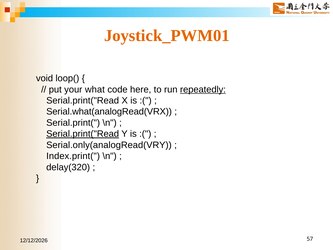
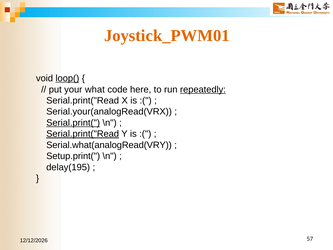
loop( underline: none -> present (67, 78)
Serial.what(analogRead(VRX: Serial.what(analogRead(VRX -> Serial.your(analogRead(VRX (109, 112)
Serial.print( underline: none -> present (73, 123)
Serial.only(analogRead(VRY: Serial.only(analogRead(VRY -> Serial.what(analogRead(VRY (109, 145)
Index.print(: Index.print( -> Setup.print( (73, 156)
delay(320: delay(320 -> delay(195 (68, 167)
